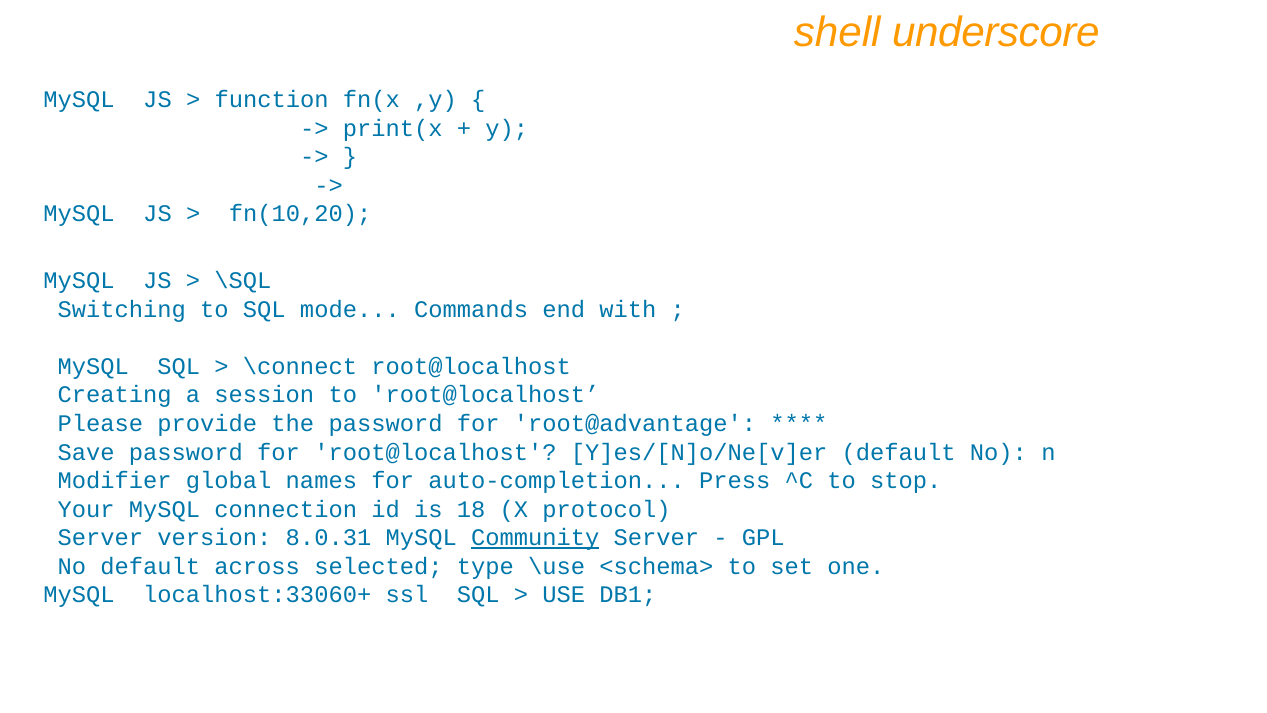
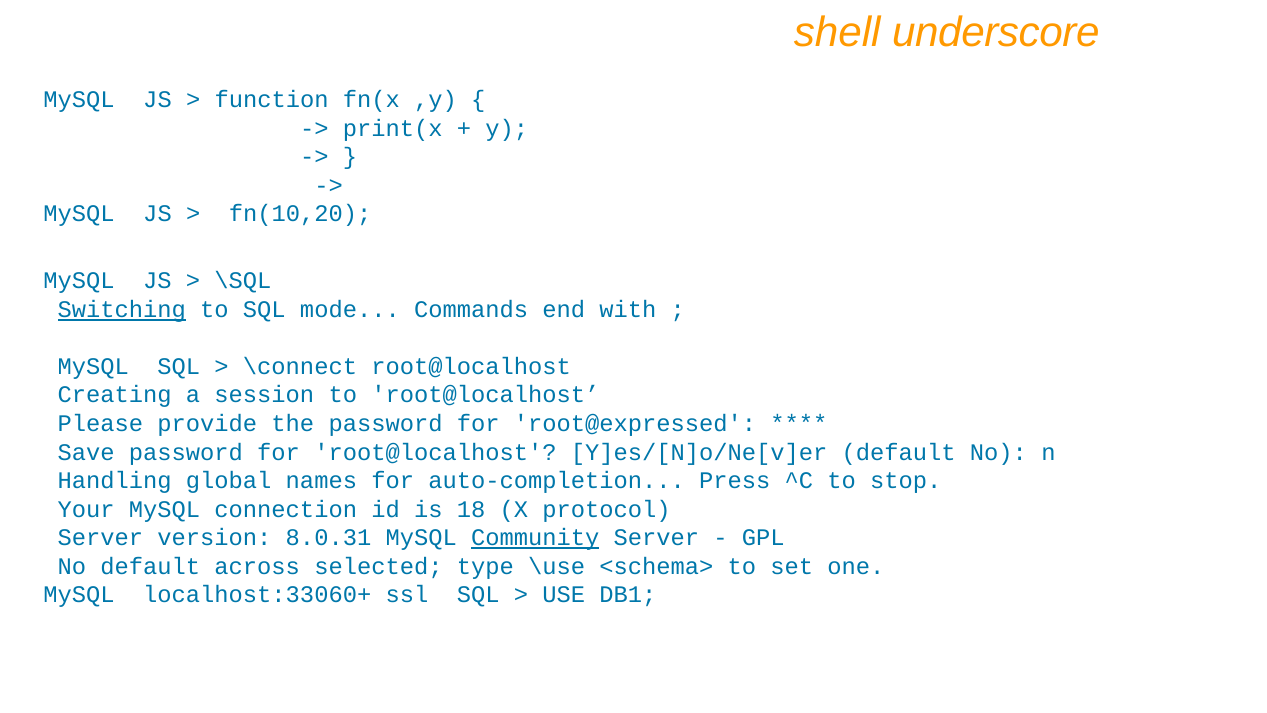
Switching underline: none -> present (122, 309)
root@advantage: root@advantage -> root@expressed (635, 423)
Modifier: Modifier -> Handling (115, 480)
